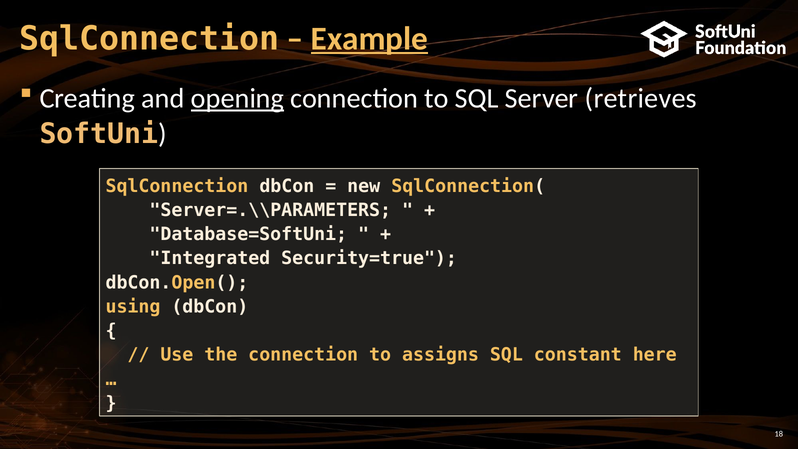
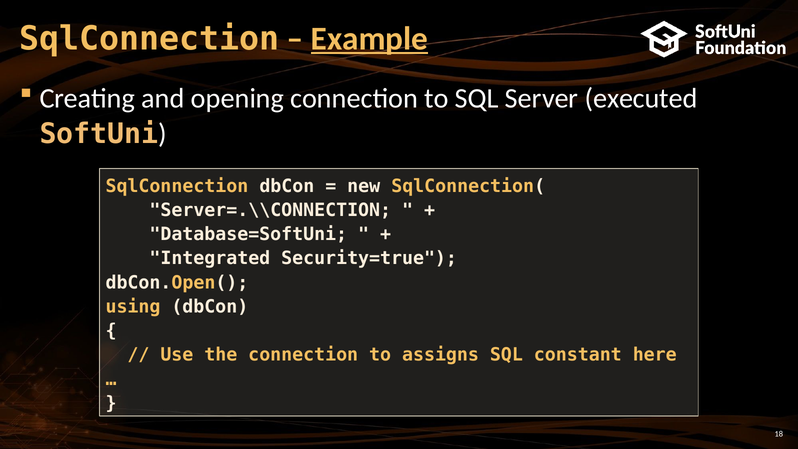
opening underline: present -> none (238, 98)
retrieves: retrieves -> executed (641, 98)
Server=.\\PARAMETERS: Server=.\\PARAMETERS -> Server=.\\CONNECTION (270, 210)
